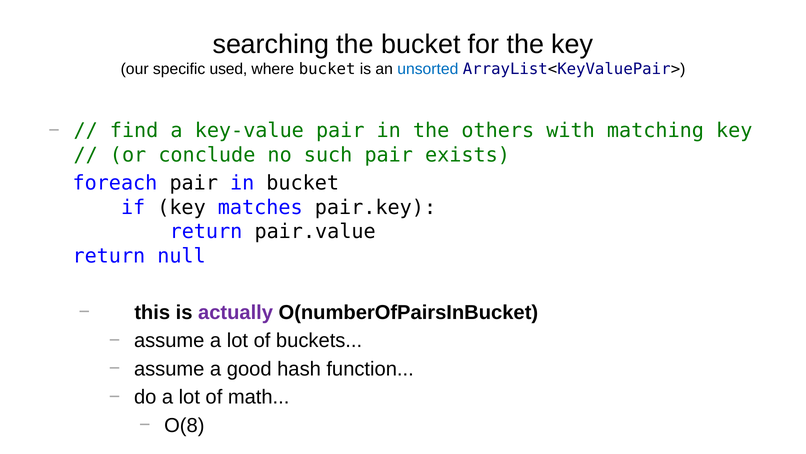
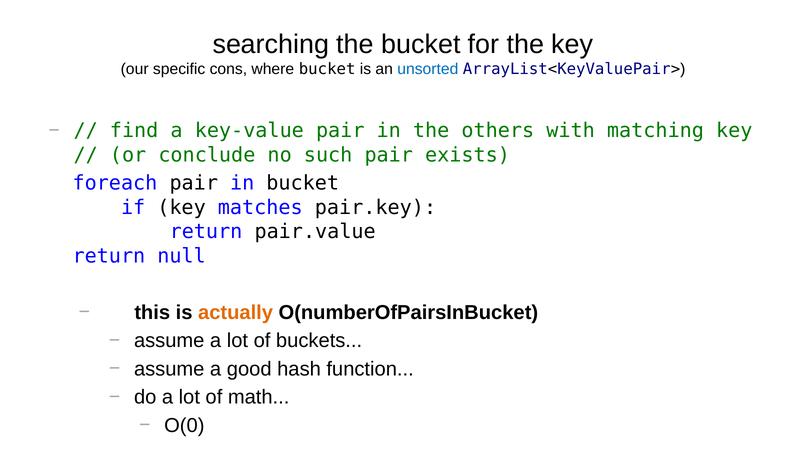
used: used -> cons (228, 69)
actually colour: purple -> orange (236, 312)
O(8: O(8 -> O(0 (184, 425)
